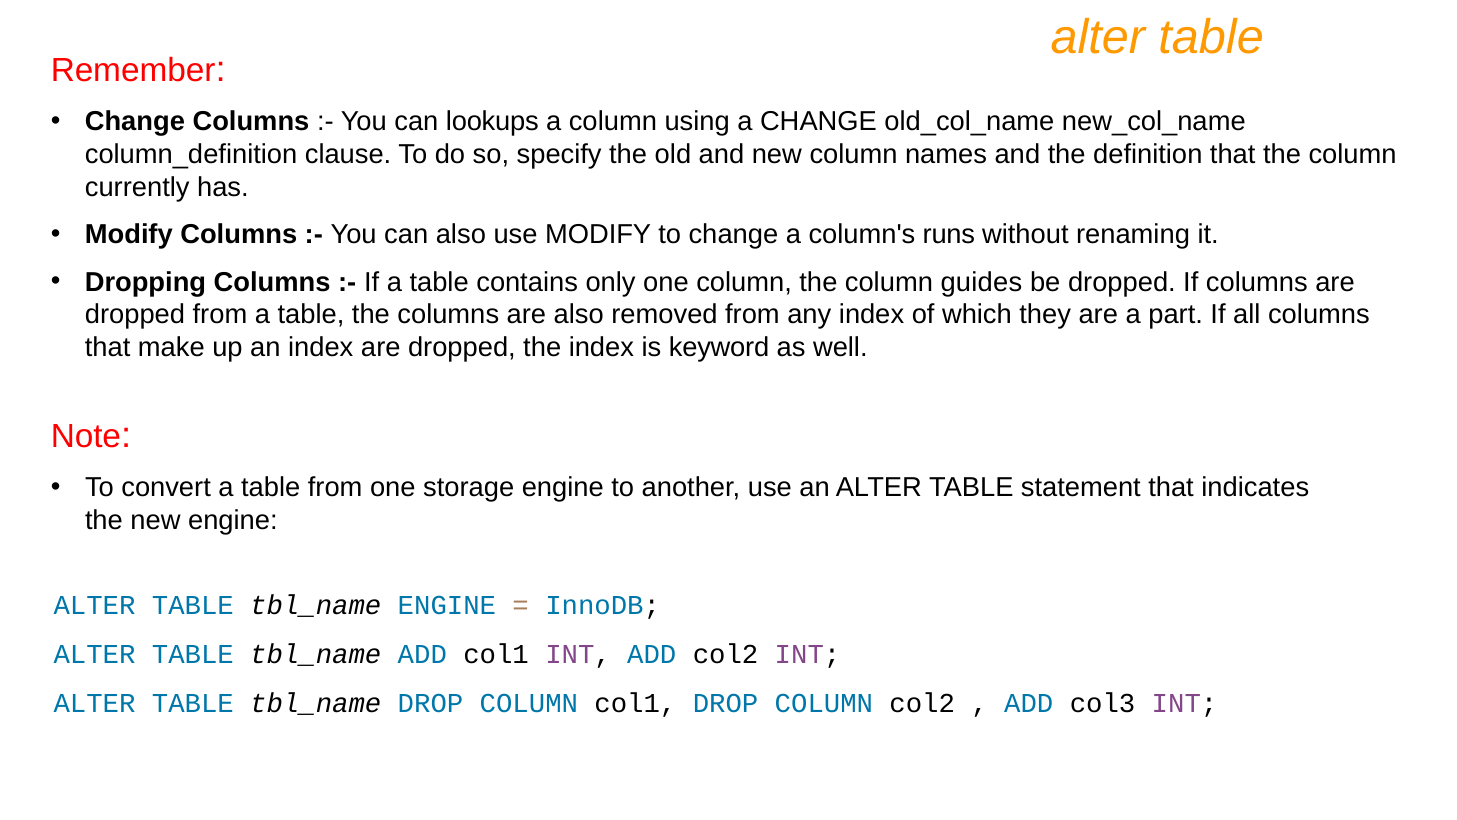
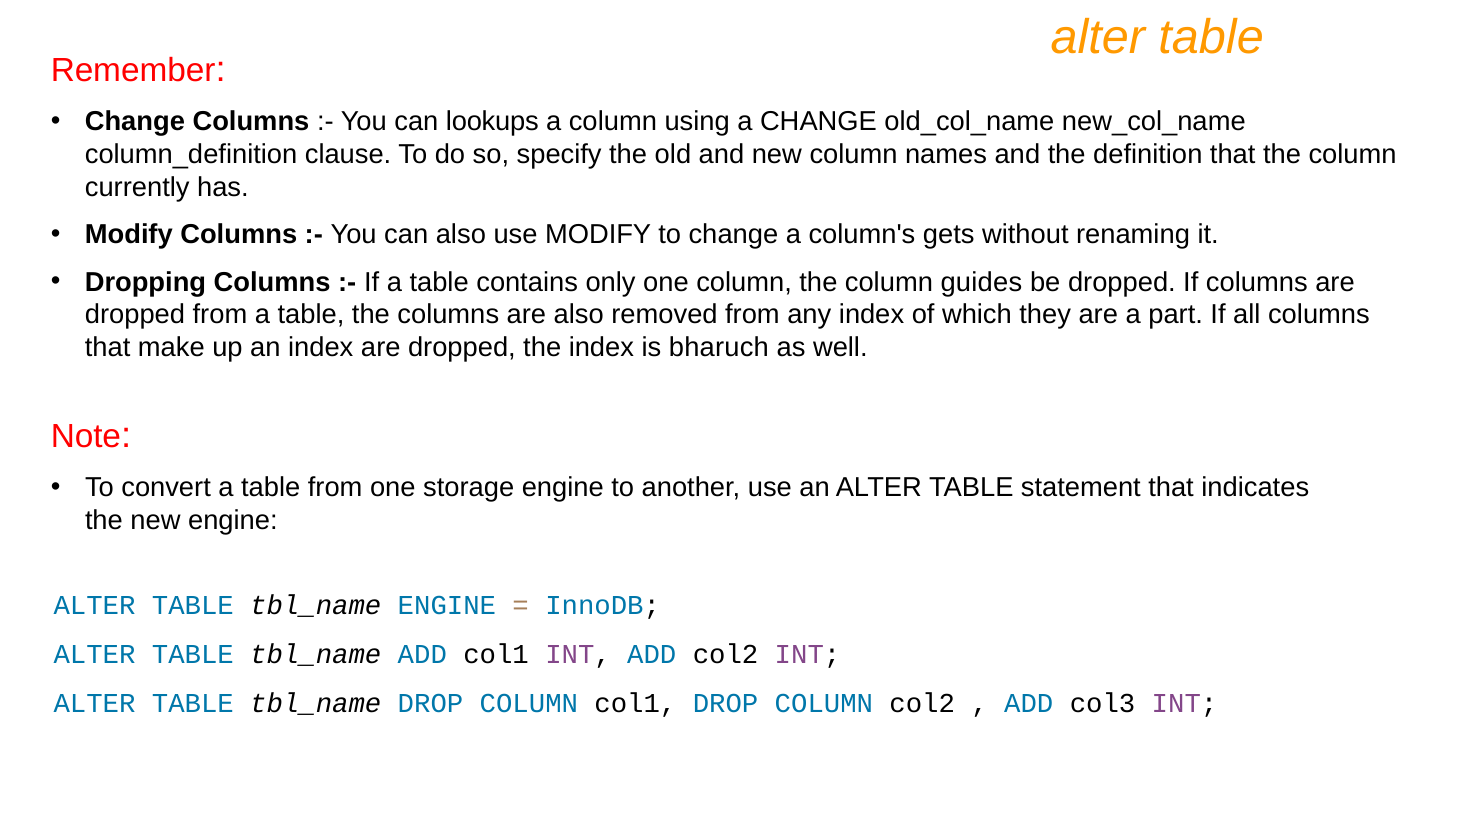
runs: runs -> gets (949, 235)
keyword: keyword -> bharuch (719, 347)
